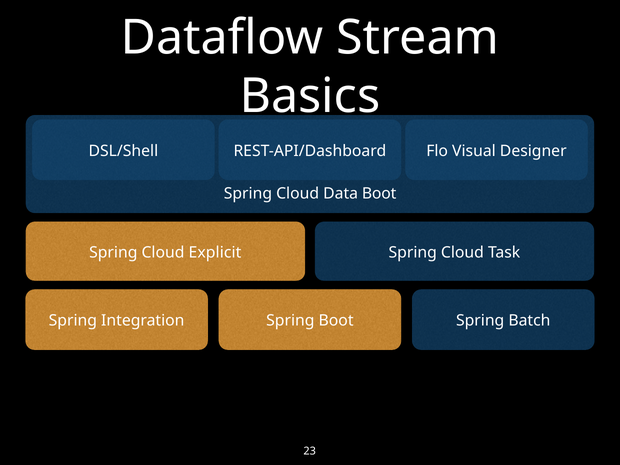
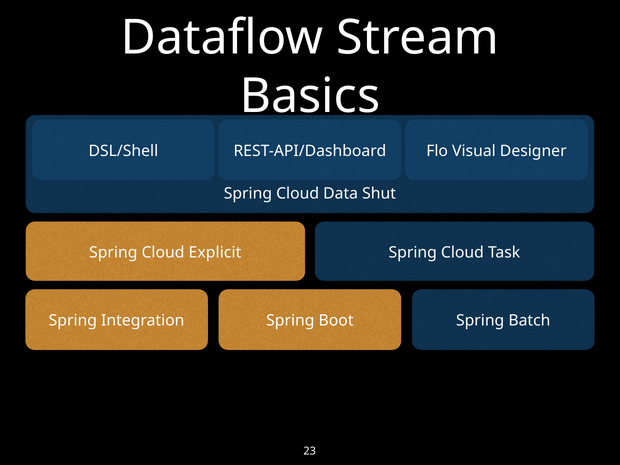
Data Boot: Boot -> Shut (379, 193)
